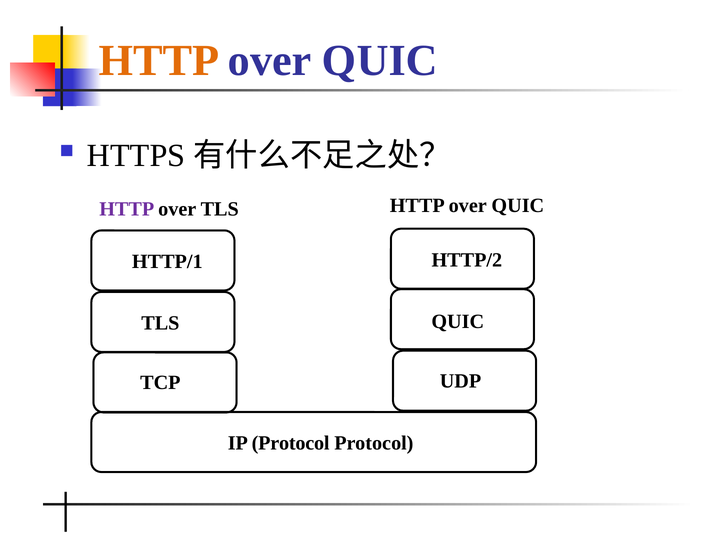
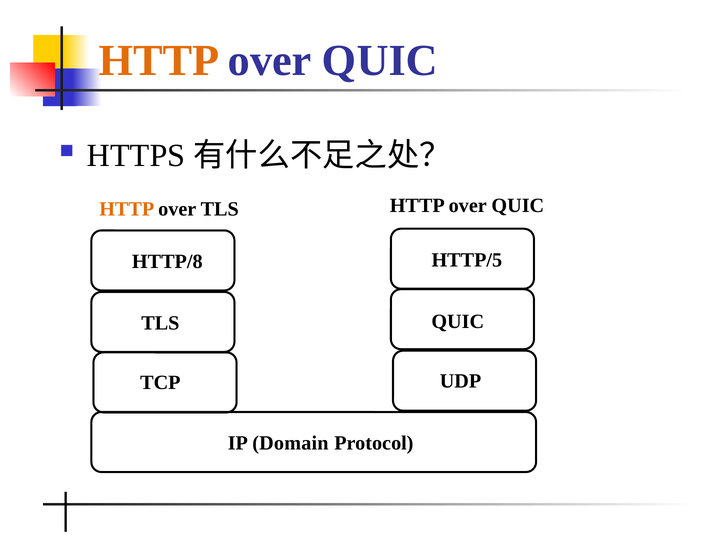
HTTP colour: purple -> orange (127, 209)
HTTP/2: HTTP/2 -> HTTP/5 (467, 260)
HTTP/1: HTTP/1 -> HTTP/8 (167, 261)
IP Protocol: Protocol -> Domain (290, 443)
